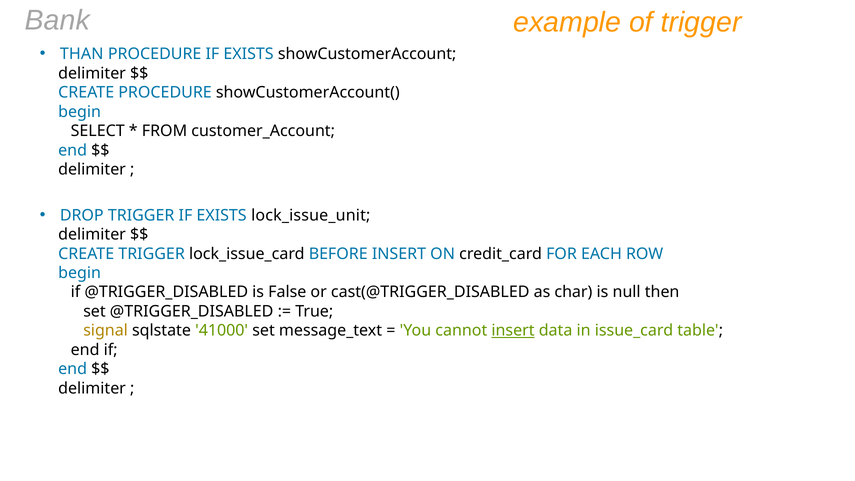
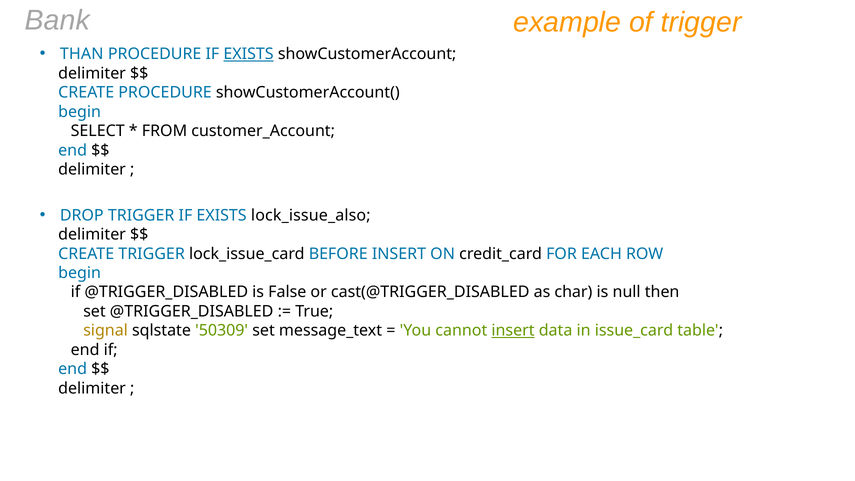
EXISTS underline: none -> present (249, 54)
lock_issue_unit: lock_issue_unit -> lock_issue_also (311, 215)
41000: 41000 -> 50309 (222, 331)
